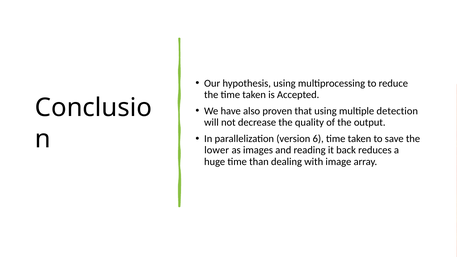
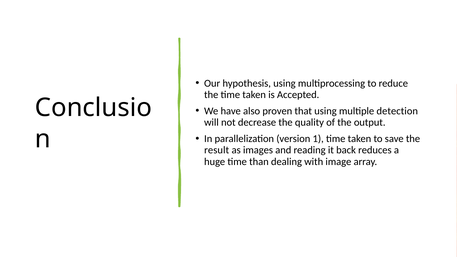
6: 6 -> 1 (318, 139)
lower: lower -> result (217, 150)
